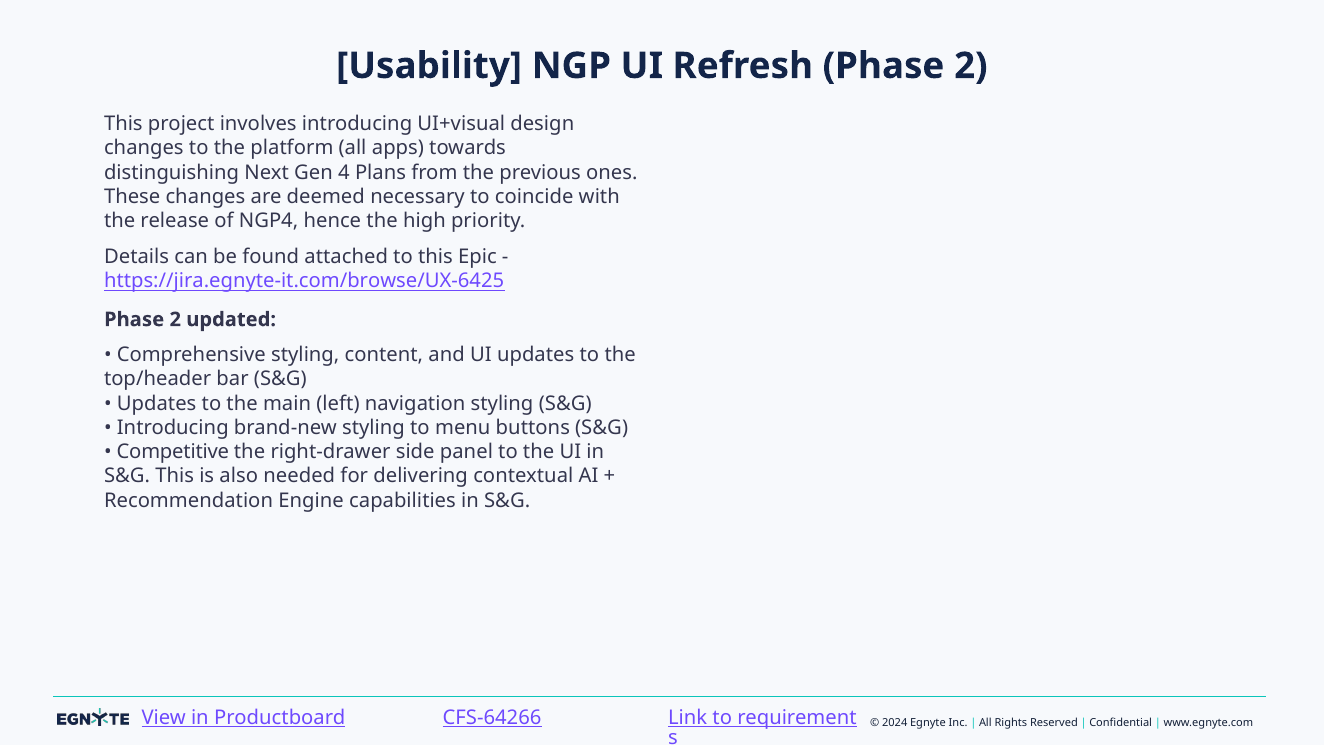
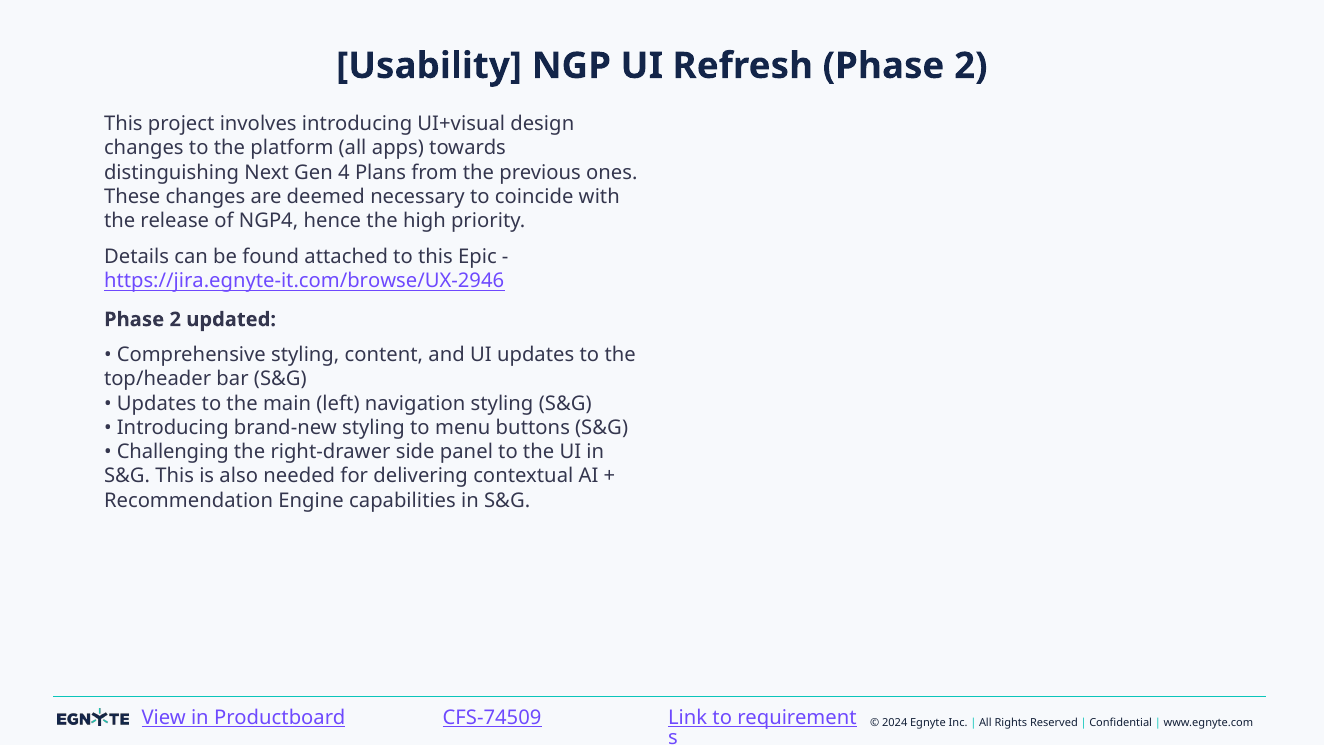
https://jira.egnyte-it.com/browse/UX-6425: https://jira.egnyte-it.com/browse/UX-6425 -> https://jira.egnyte-it.com/browse/UX-2946 (304, 281)
Competitive: Competitive -> Challenging (173, 452)
CFS-64266: CFS-64266 -> CFS-74509 (492, 717)
